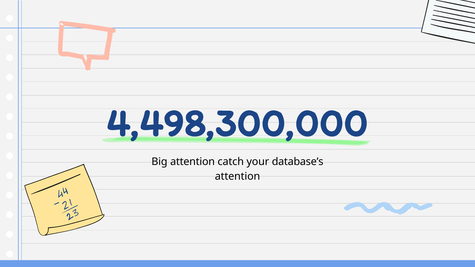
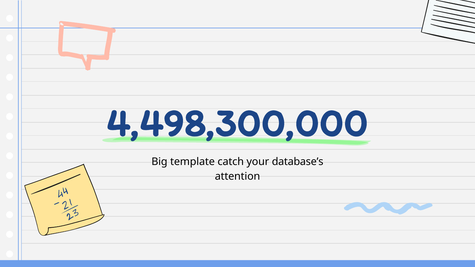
Big attention: attention -> template (193, 162)
